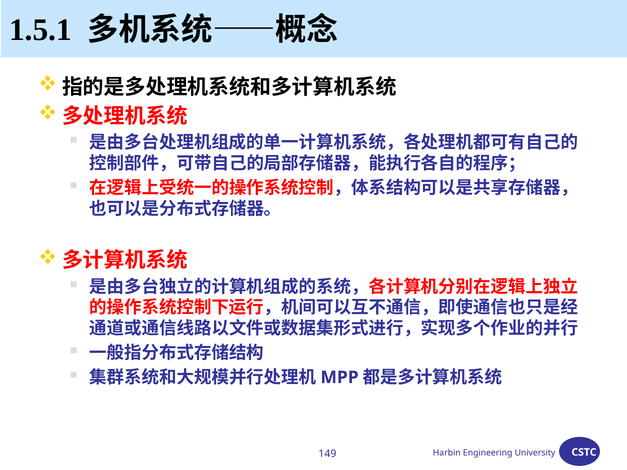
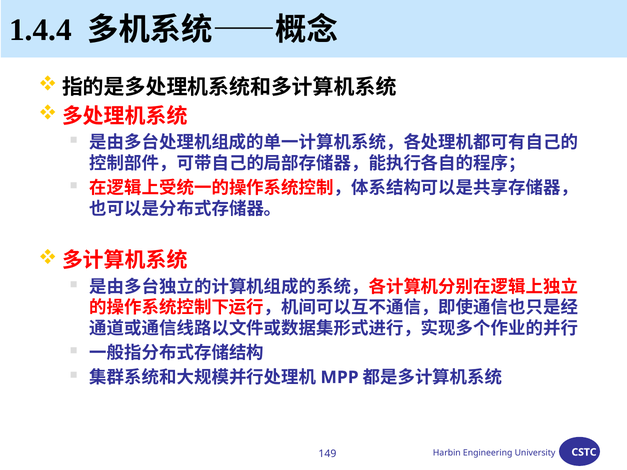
1.5.1: 1.5.1 -> 1.4.4 (40, 30)
